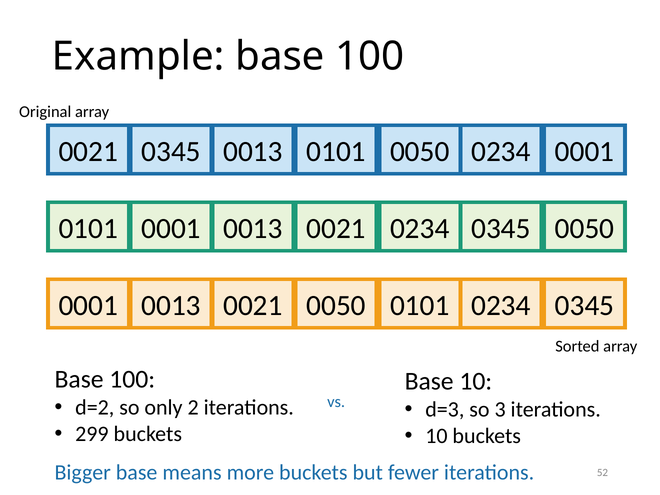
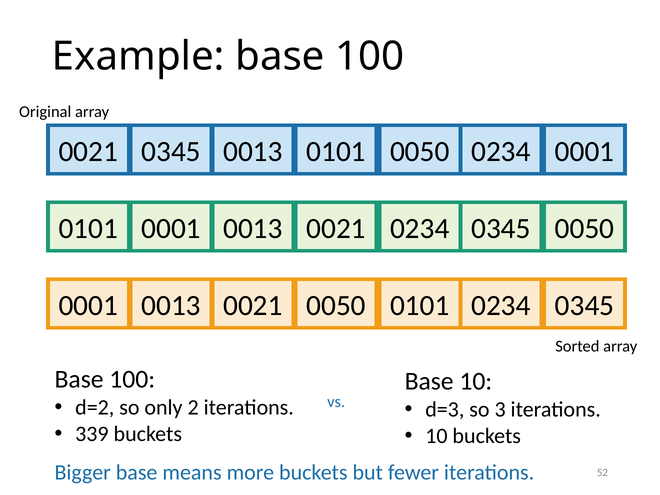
299: 299 -> 339 (92, 434)
